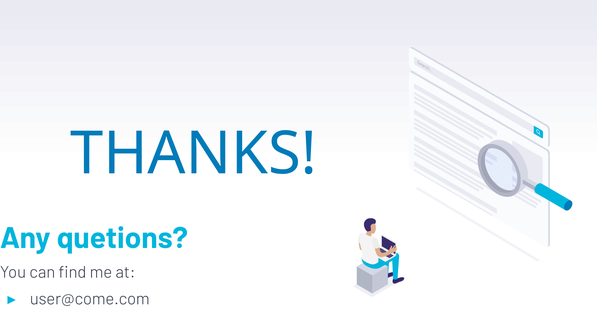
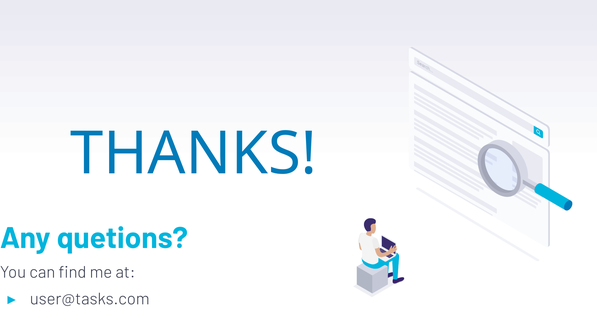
user@come.com: user@come.com -> user@tasks.com (90, 299)
